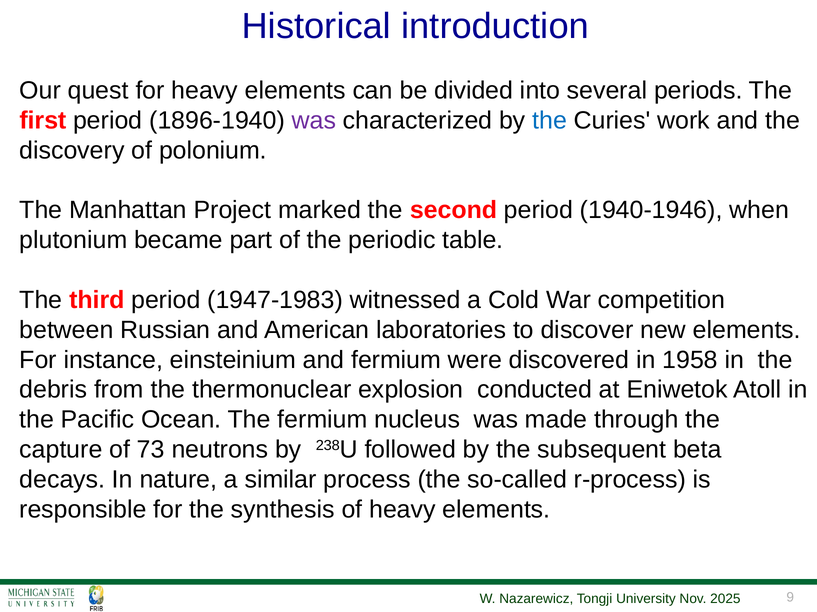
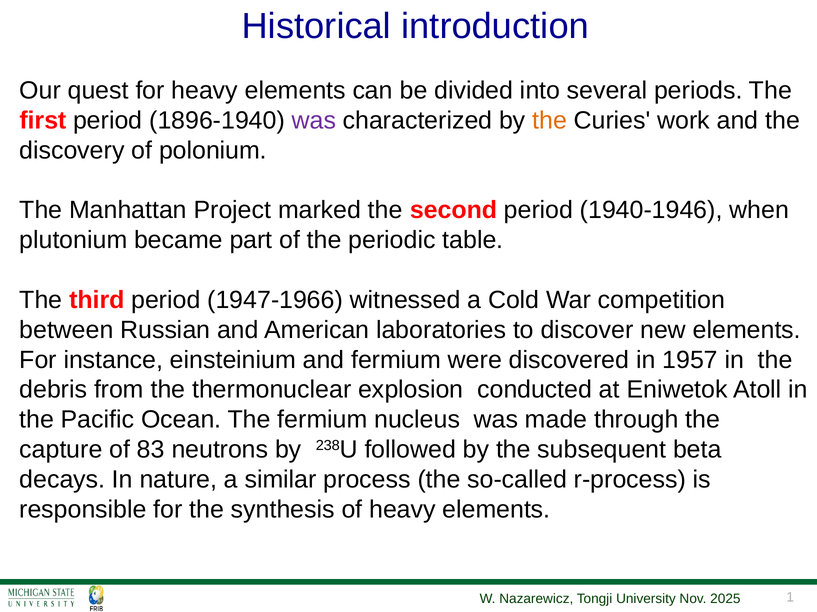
the colour: blue -> orange (550, 121)
1947-1983: 1947-1983 -> 1947-1966 (275, 300)
1958: 1958 -> 1957 (690, 360)
73: 73 -> 83 (151, 450)
9: 9 -> 1 (790, 598)
